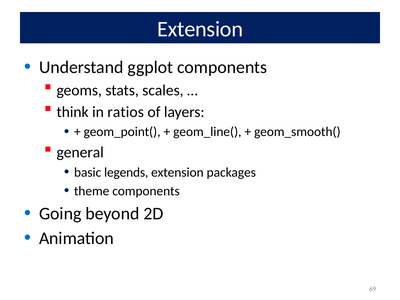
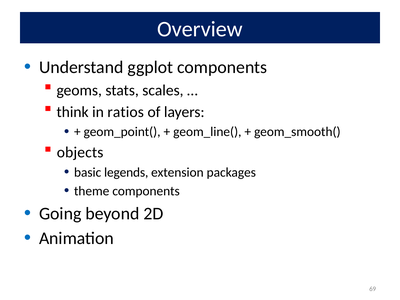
Extension: Extension -> Overview (200, 29)
general: general -> objects (80, 152)
